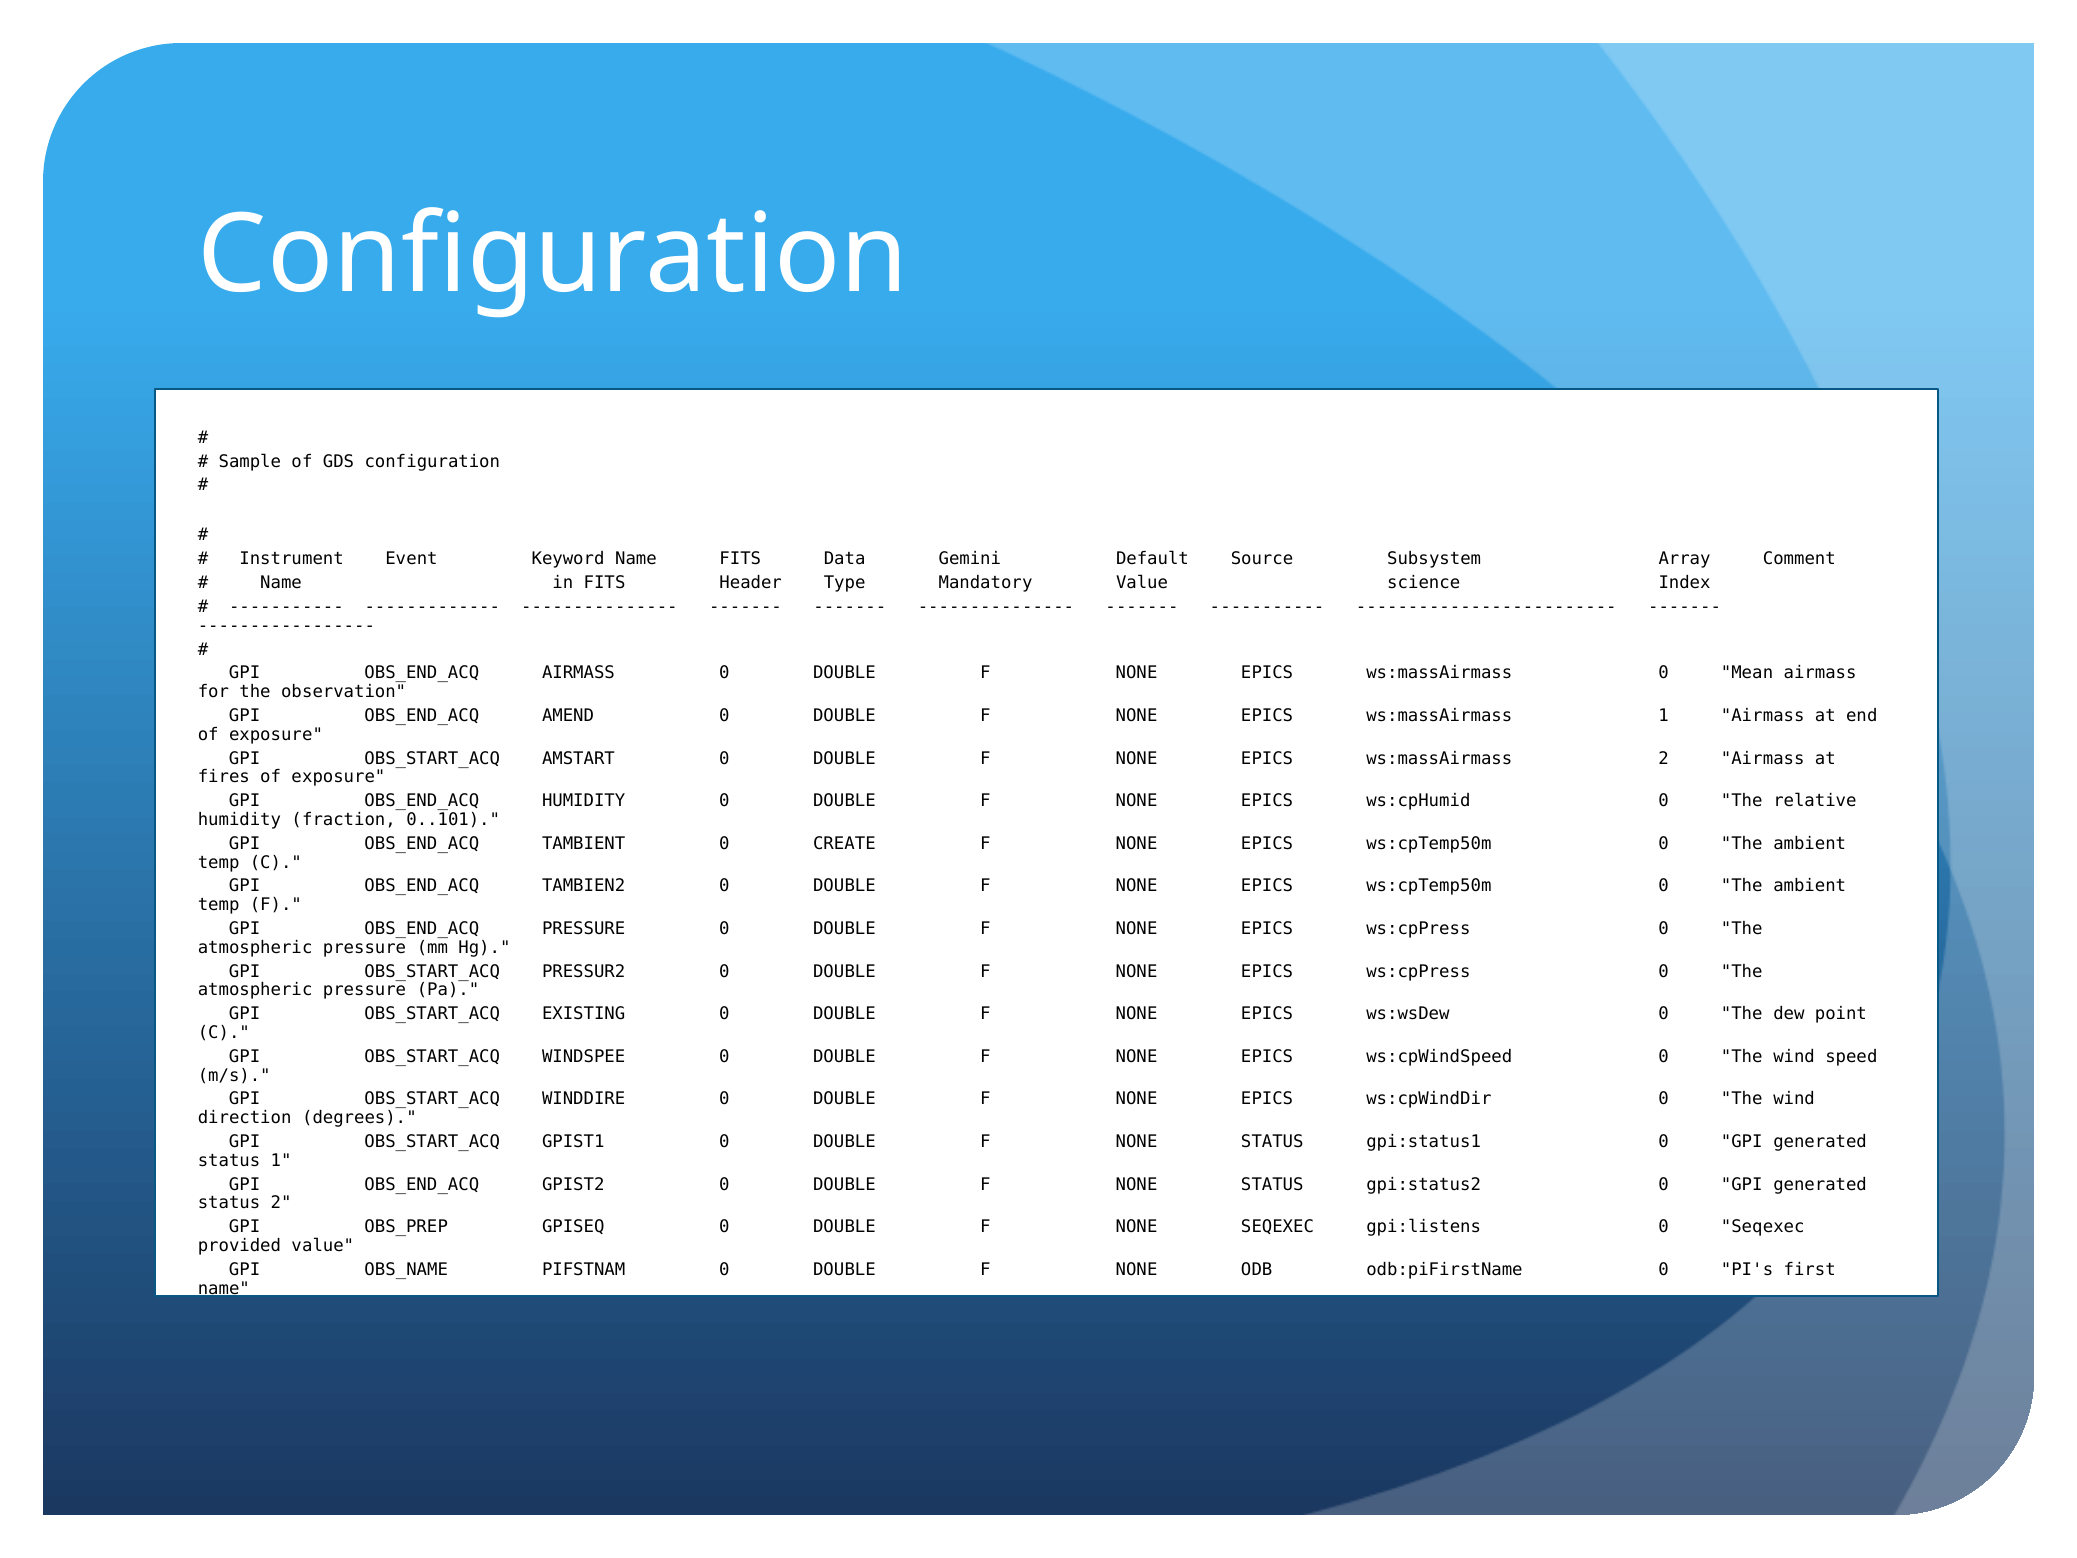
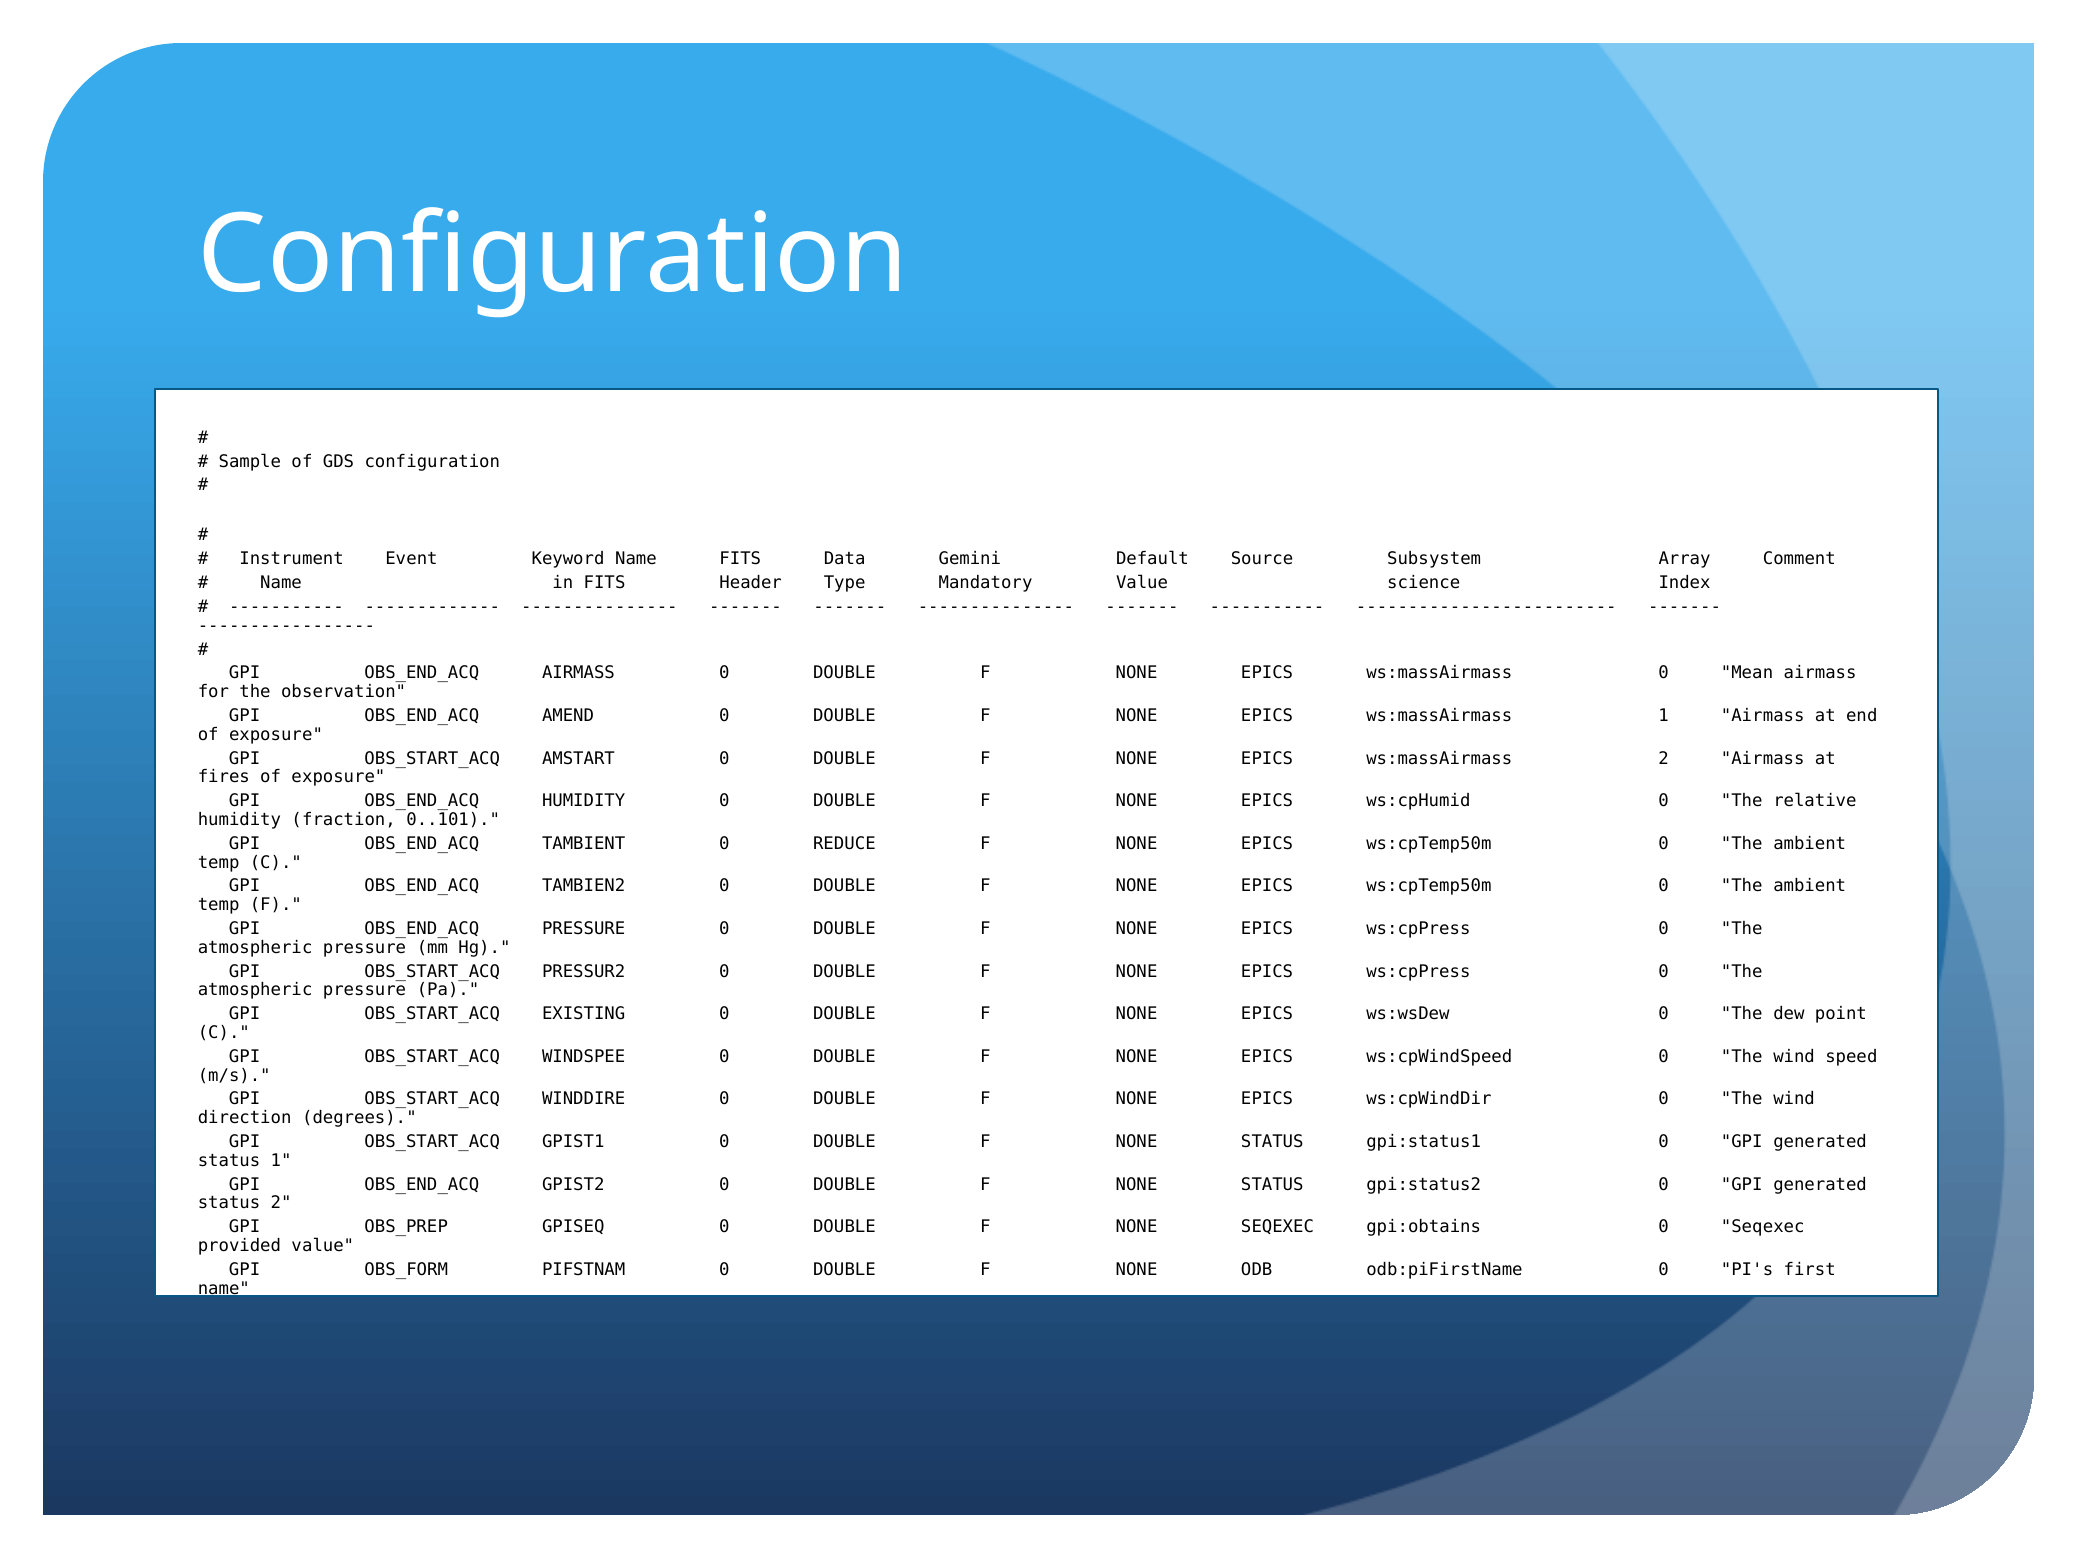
CREATE: CREATE -> REDUCE (844, 843)
gpi:listens: gpi:listens -> gpi:obtains (1424, 1227)
OBS_NAME: OBS_NAME -> OBS_FORM (406, 1270)
